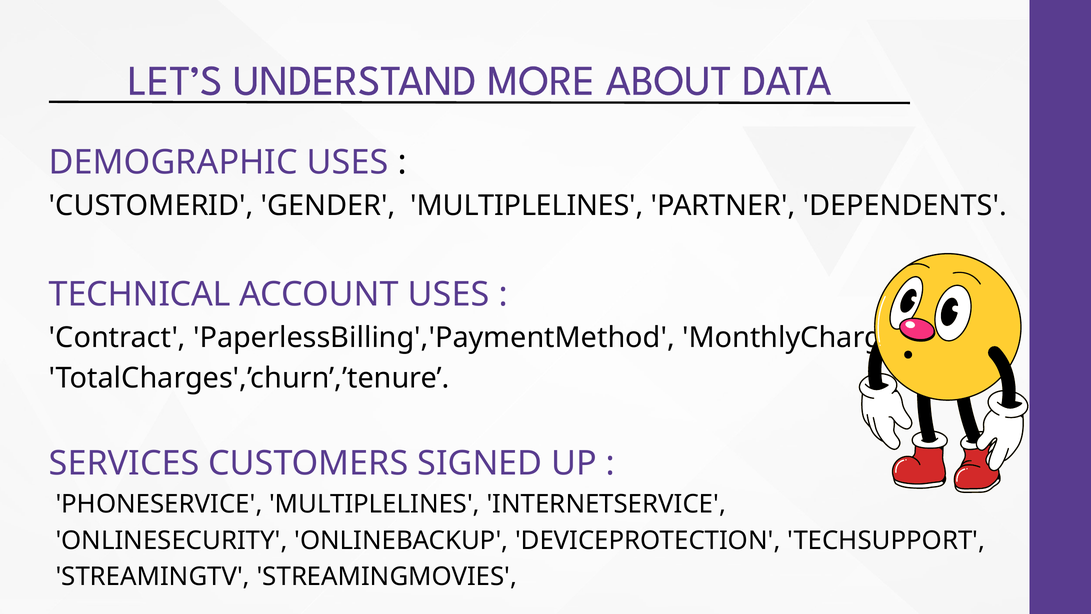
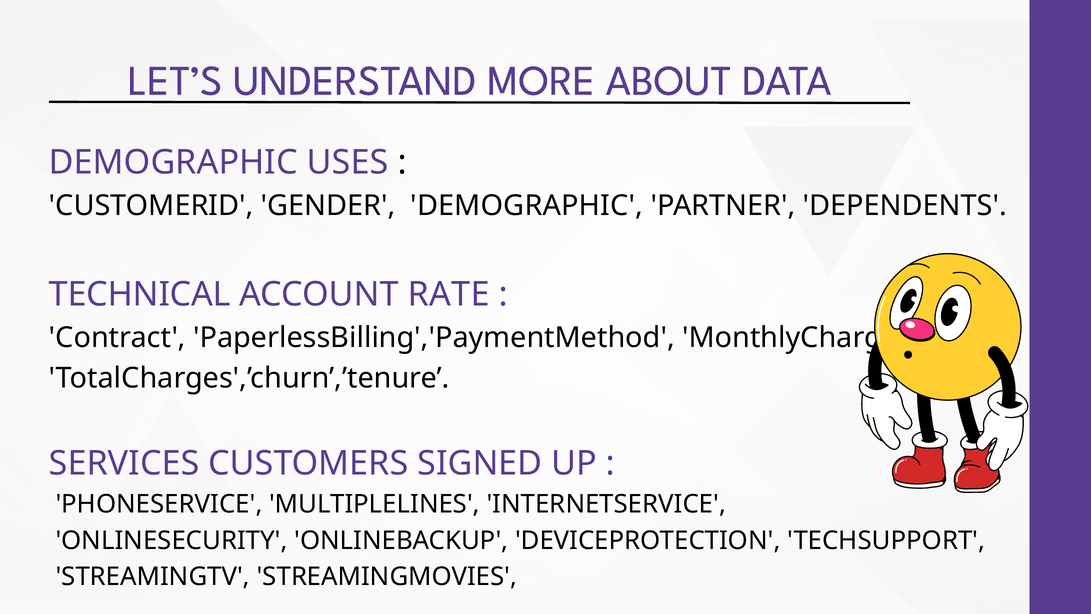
GENDER MULTIPLELINES: MULTIPLELINES -> DEMOGRAPHIC (527, 206)
ACCOUNT USES: USES -> RATE (449, 294)
